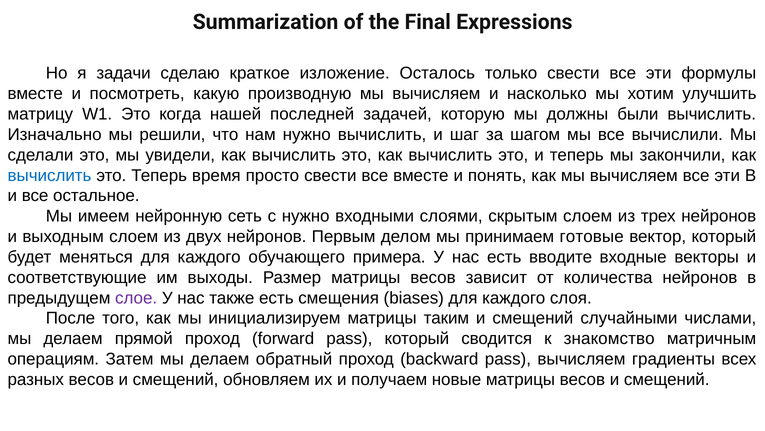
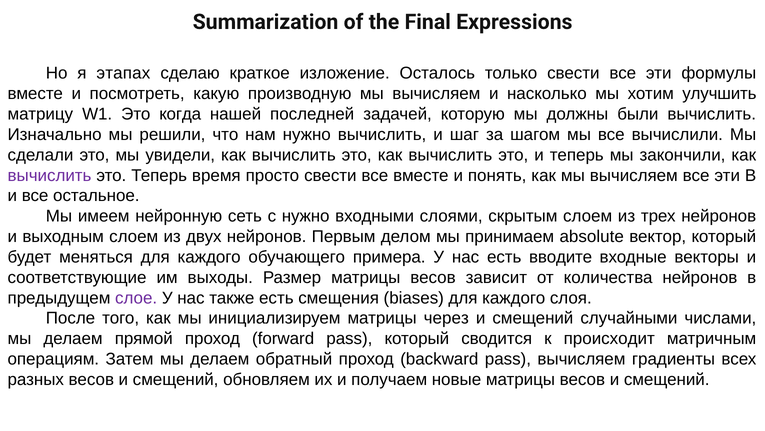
задачи: задачи -> этапах (123, 73)
вычислить colour: blue -> purple (50, 175)
готовые: готовые -> absolute (592, 236)
таким: таким -> через (446, 318)
знакомство: знакомство -> происходит (609, 338)
